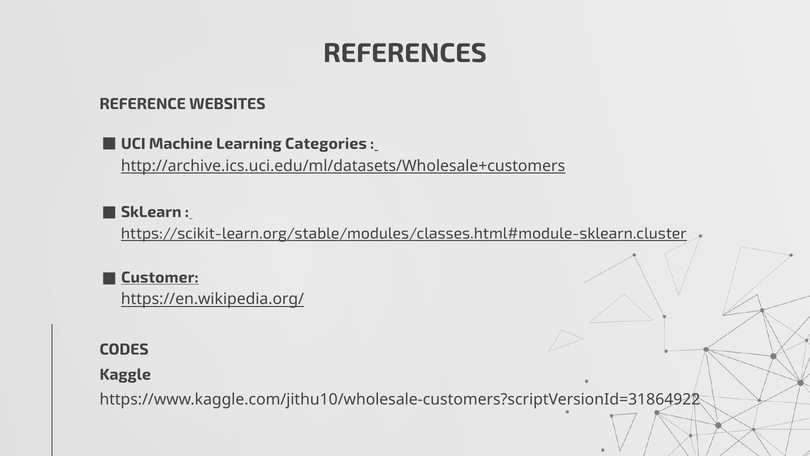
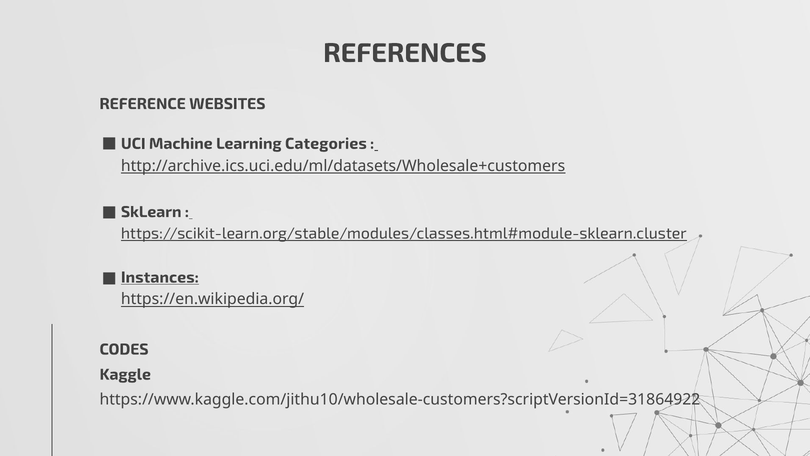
Customer: Customer -> Instances (160, 277)
